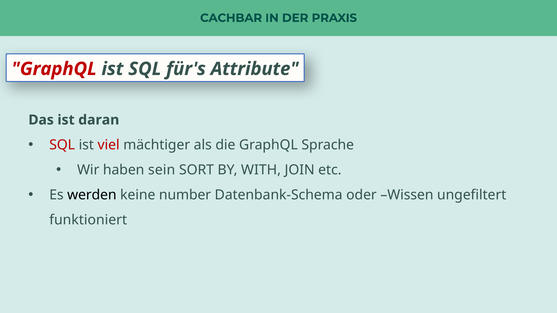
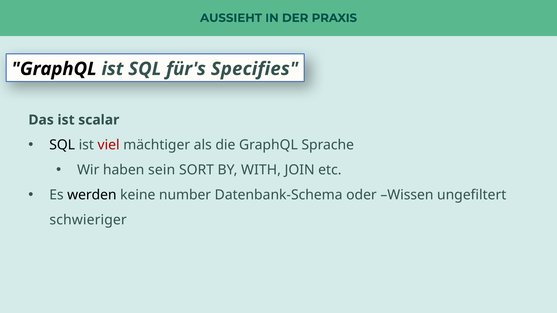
CACHBAR: CACHBAR -> AUSSIEHT (231, 18)
GraphQL colour: red -> black (54, 69)
Attribute: Attribute -> Specifies (255, 69)
daran: daran -> scalar (99, 120)
SQL colour: red -> black (62, 145)
funktioniert: funktioniert -> schwieriger (88, 220)
